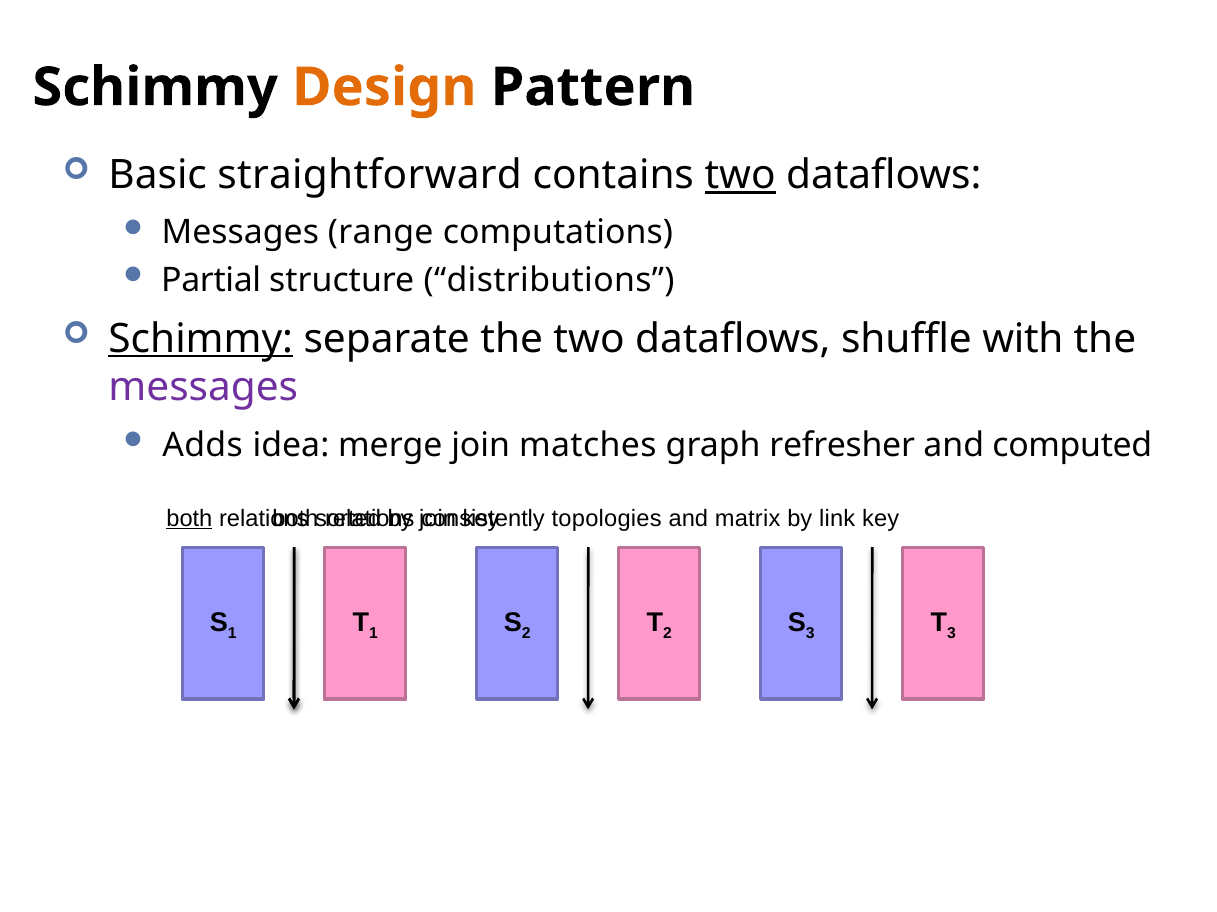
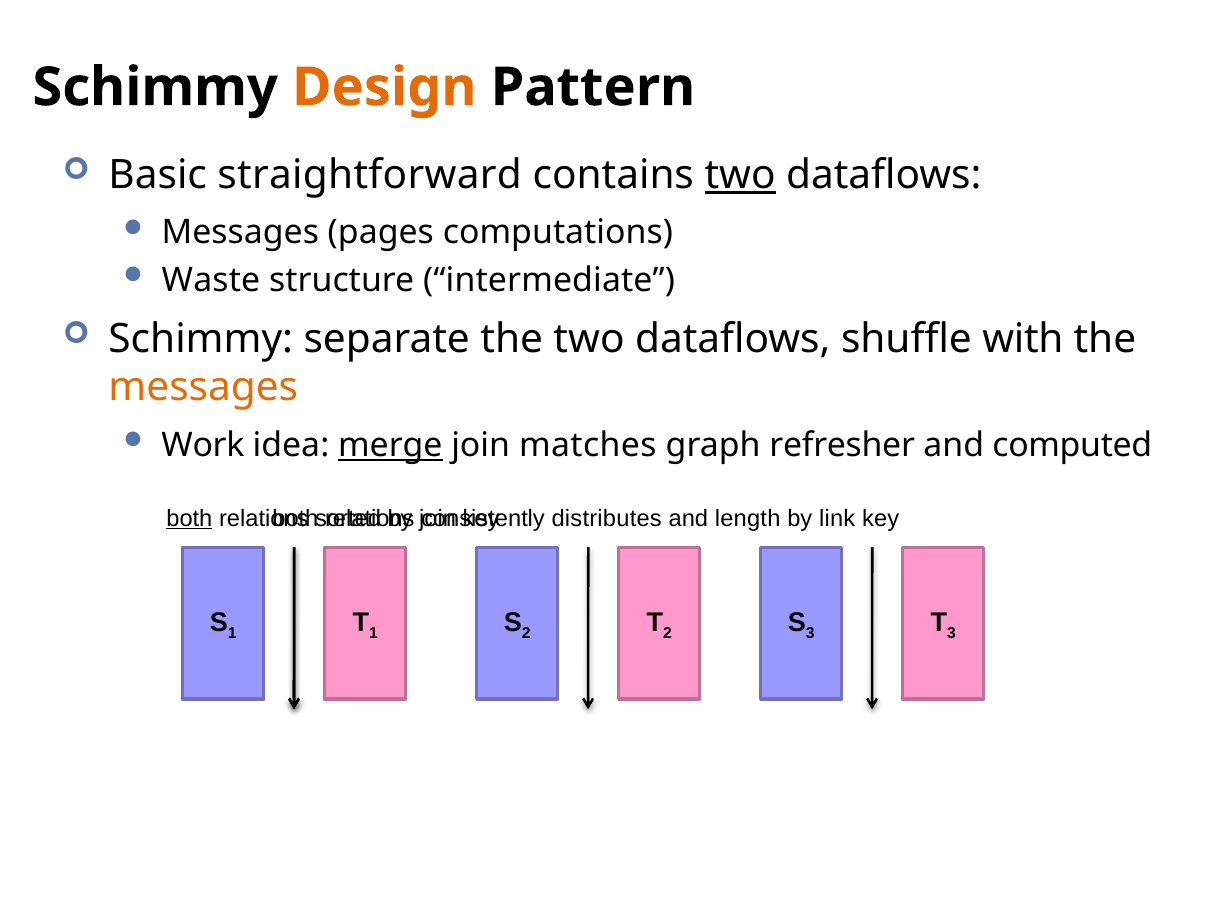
range: range -> pages (381, 233)
Partial: Partial -> Waste (211, 280)
distributions: distributions -> intermediate (549, 280)
Schimmy underline: present -> none (201, 339)
messages colour: purple -> orange (203, 388)
Adds: Adds -> Work (203, 445)
merge underline: none -> present (390, 445)
topologies: topologies -> distributes (607, 519)
matrix: matrix -> length (748, 519)
